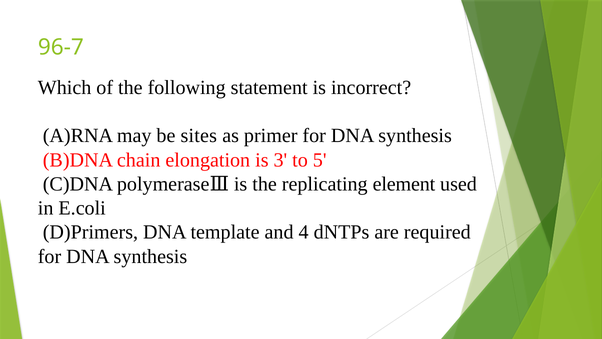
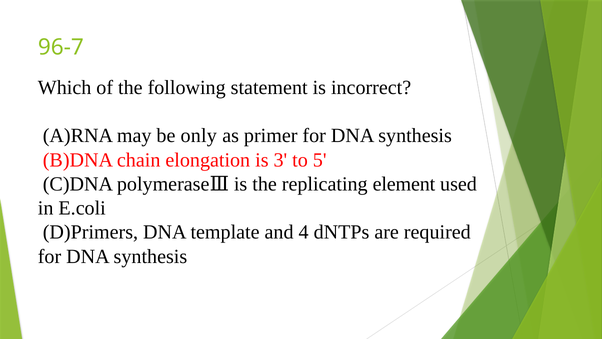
sites: sites -> only (199, 136)
